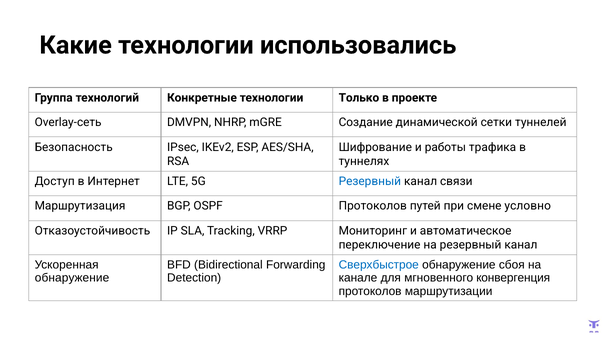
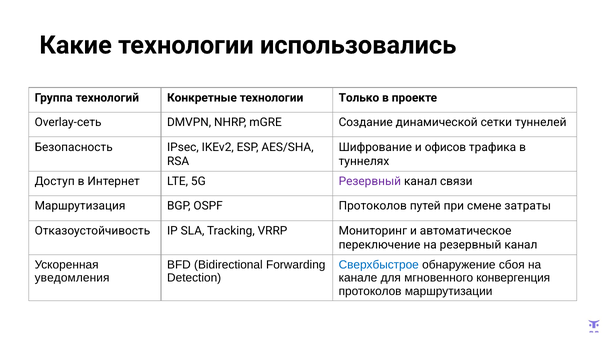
работы: работы -> офисов (445, 147)
Резервный colour: blue -> purple (370, 181)
условно: условно -> затраты (528, 206)
обнаружение: обнаружение -> уведомления (72, 278)
